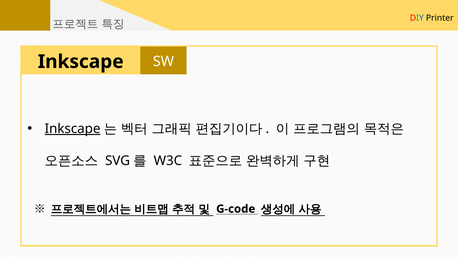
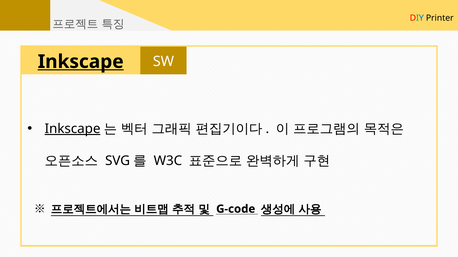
Inkscape underline: none -> present (81, 62)
